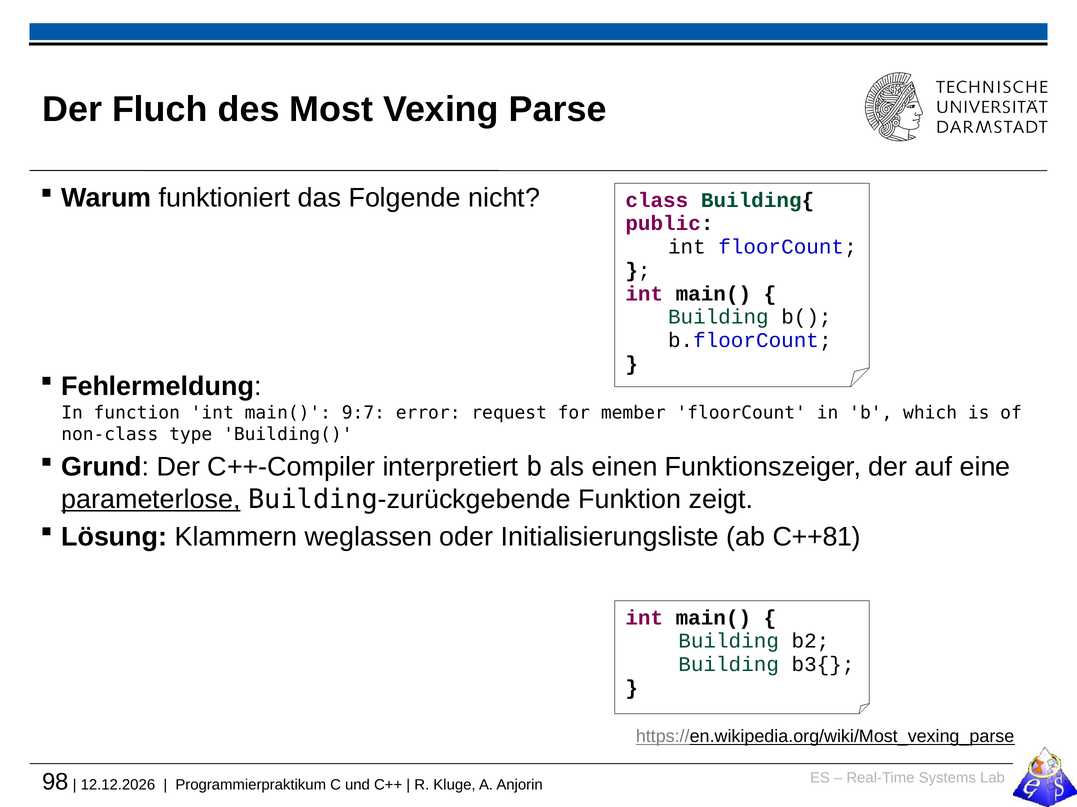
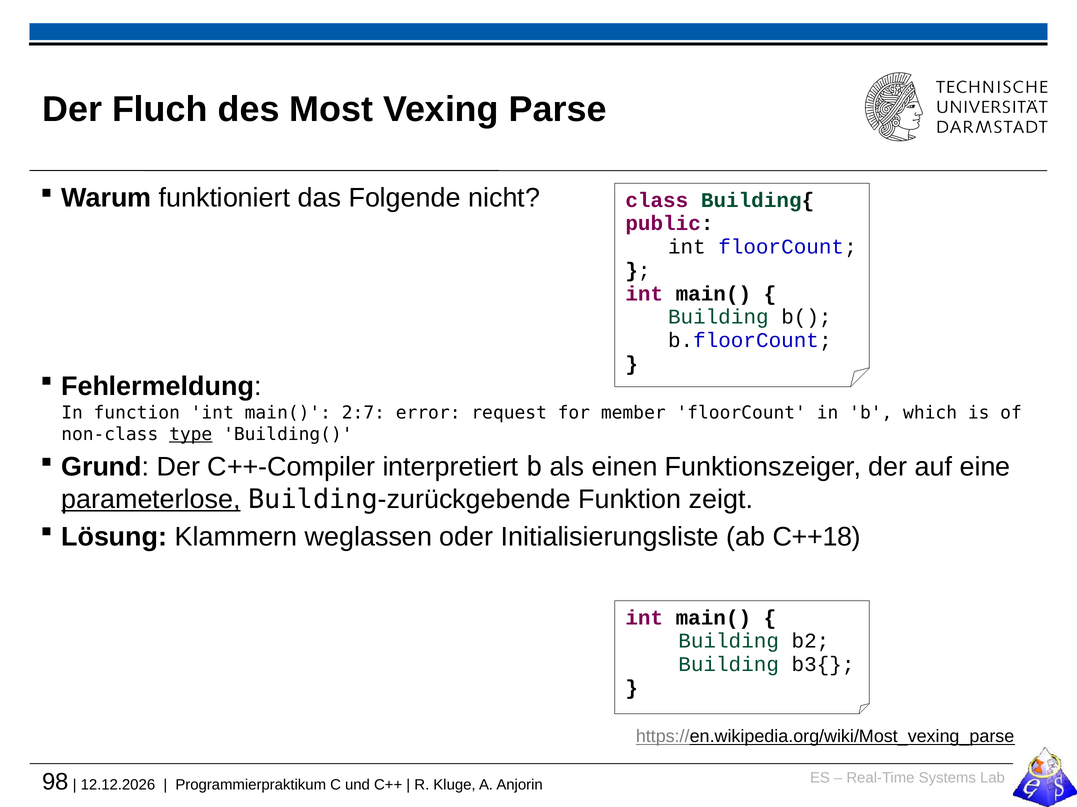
9:7: 9:7 -> 2:7 (363, 413)
type underline: none -> present (191, 435)
C++81: C++81 -> C++18 (817, 538)
